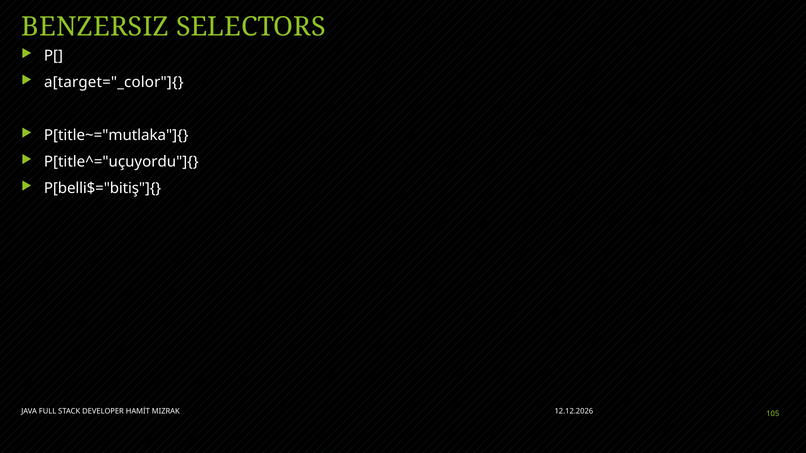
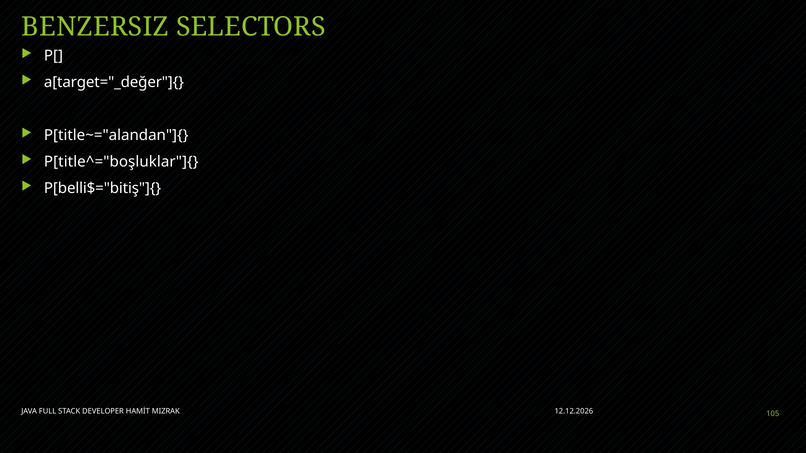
a[target="_color"]{: a[target="_color"]{ -> a[target="_değer"]{ (114, 83)
P[title~="mutlaka"]{: P[title~="mutlaka"]{ -> P[title~="alandan"]{ (116, 136)
P[title^="uçuyordu"]{: P[title^="uçuyordu"]{ -> P[title^="boşluklar"]{ (121, 162)
